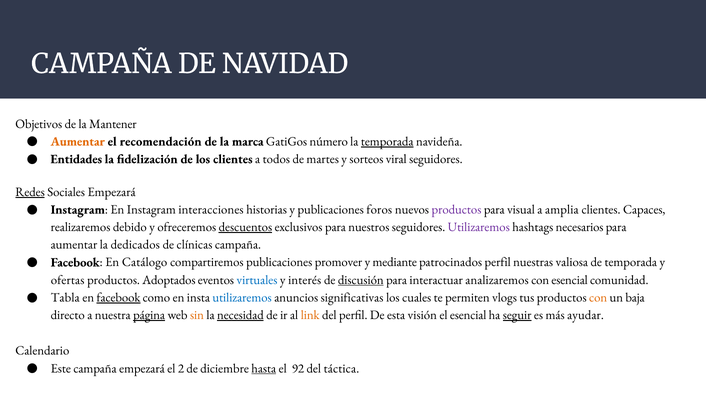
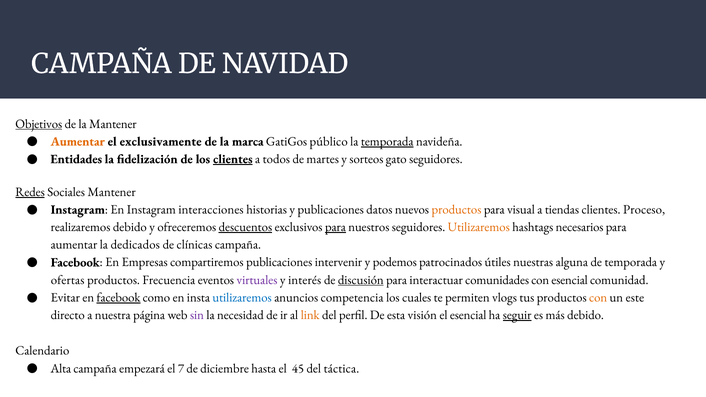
Objetivos underline: none -> present (39, 124)
recomendación: recomendación -> exclusivamente (161, 141)
número: número -> público (329, 141)
clientes underline: none -> present (233, 159)
viral: viral -> gato (396, 159)
Sociales Empezará: Empezará -> Mantener (112, 192)
foros: foros -> datos (379, 210)
productos colour: purple -> orange (456, 210)
amplia: amplia -> tiendas (562, 210)
Capaces: Capaces -> Proceso (644, 210)
para underline: none -> present (335, 227)
Utilizaremos colour: purple -> orange (479, 227)
Catálogo: Catálogo -> Empresas (145, 262)
promover: promover -> intervenir (338, 262)
mediante: mediante -> podemos (395, 262)
patrocinados perfil: perfil -> útiles (498, 262)
valiosa: valiosa -> alguna (572, 262)
Adoptados: Adoptados -> Frecuencia (169, 280)
virtuales colour: blue -> purple (257, 280)
analizaremos: analizaremos -> comunidades (497, 280)
Tabla: Tabla -> Evitar (65, 298)
significativas: significativas -> competencia (352, 298)
baja: baja -> este (635, 298)
página underline: present -> none (149, 315)
sin colour: orange -> purple (197, 315)
necesidad underline: present -> none (240, 315)
más ayudar: ayudar -> debido (586, 315)
Este: Este -> Alta (61, 368)
2: 2 -> 7 (181, 368)
hasta underline: present -> none (264, 368)
92: 92 -> 45 (298, 368)
